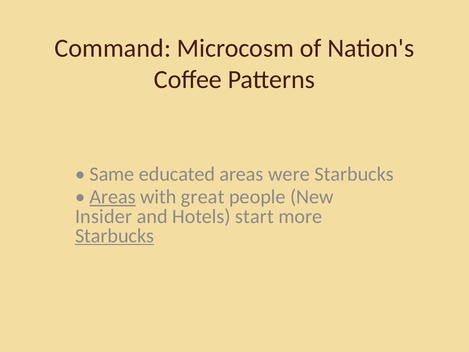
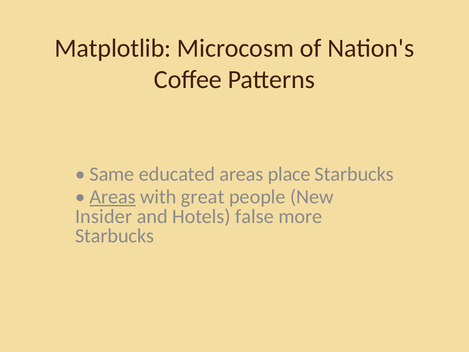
Command: Command -> Matplotlib (113, 48)
were: were -> place (289, 174)
start: start -> false (255, 216)
Starbucks underline: present -> none (115, 236)
